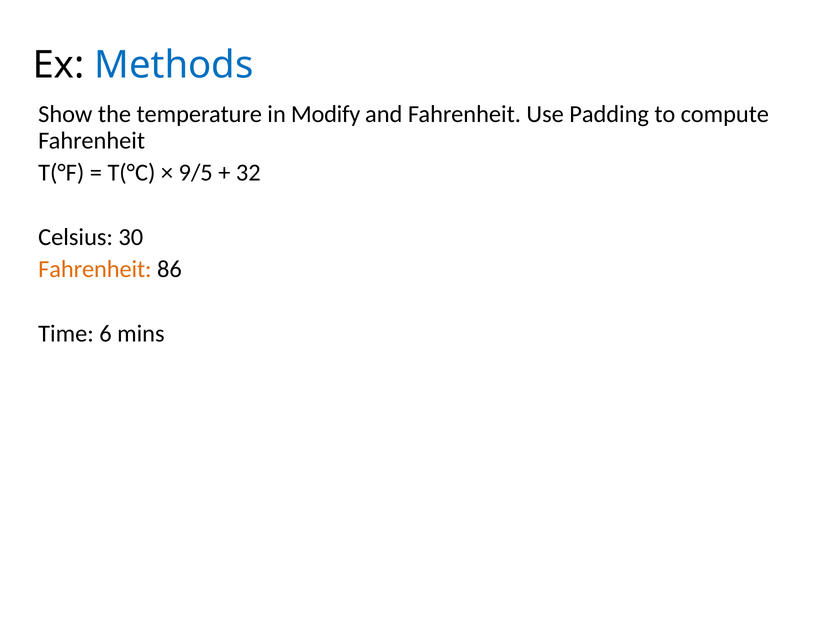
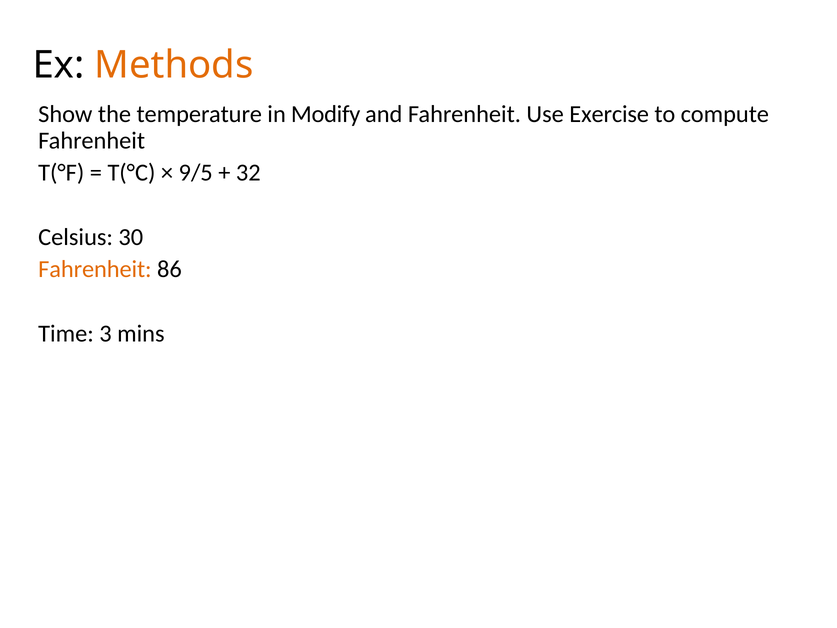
Methods colour: blue -> orange (174, 65)
Padding: Padding -> Exercise (609, 114)
6: 6 -> 3 (105, 333)
